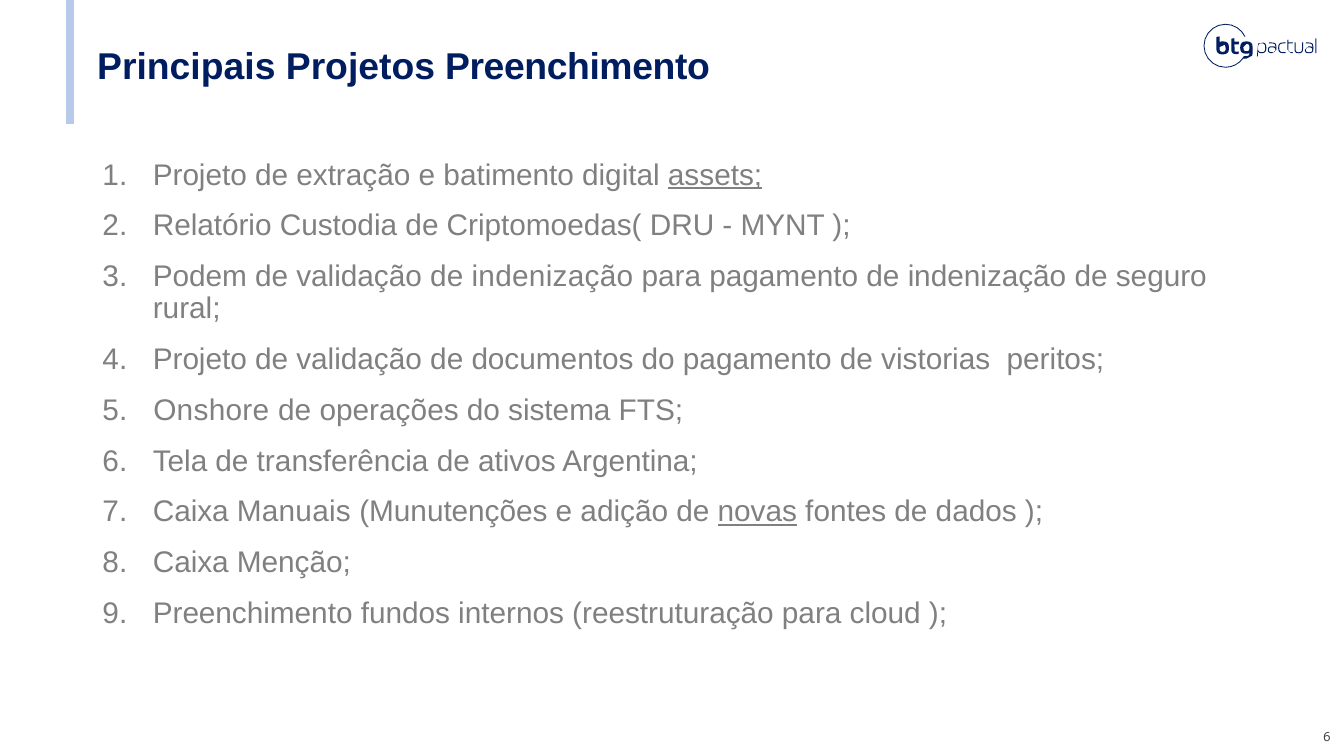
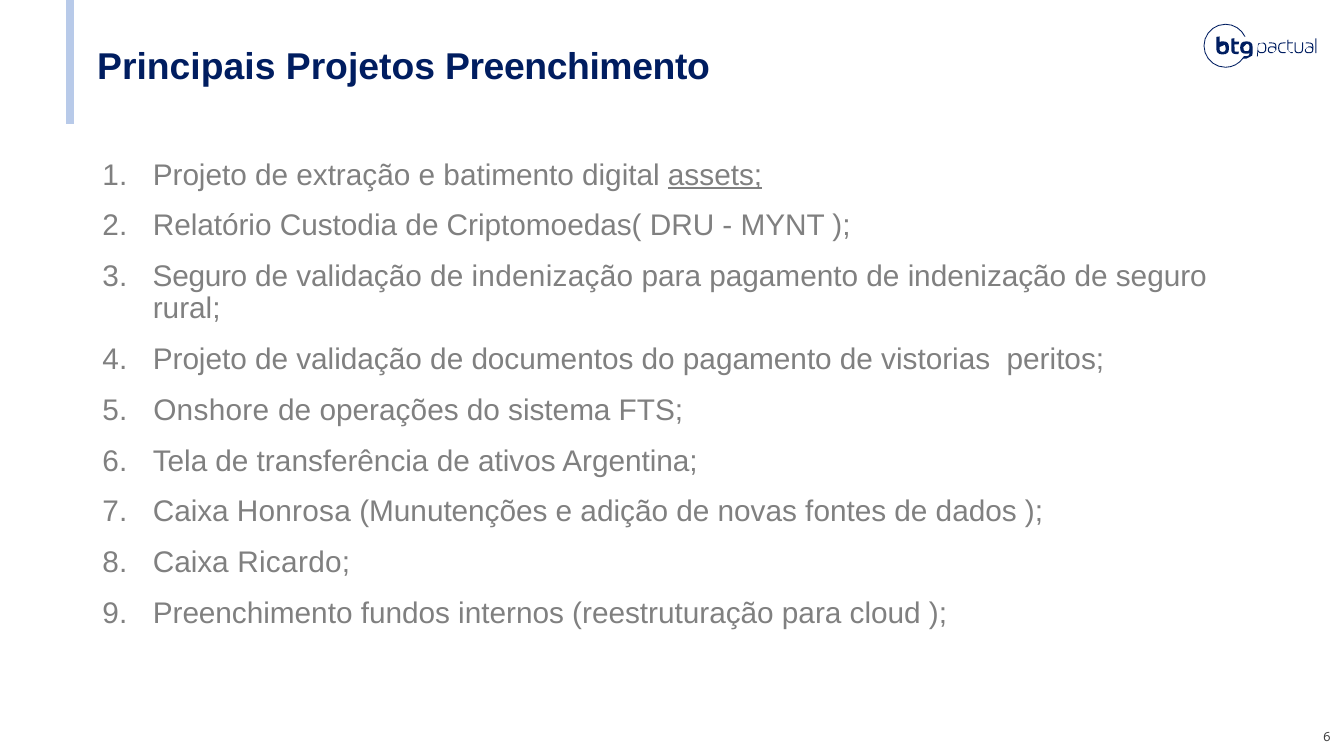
Podem: Podem -> Seguro (200, 277)
Manuais: Manuais -> Honrosa (294, 512)
novas underline: present -> none (757, 512)
Menção: Menção -> Ricardo (294, 563)
